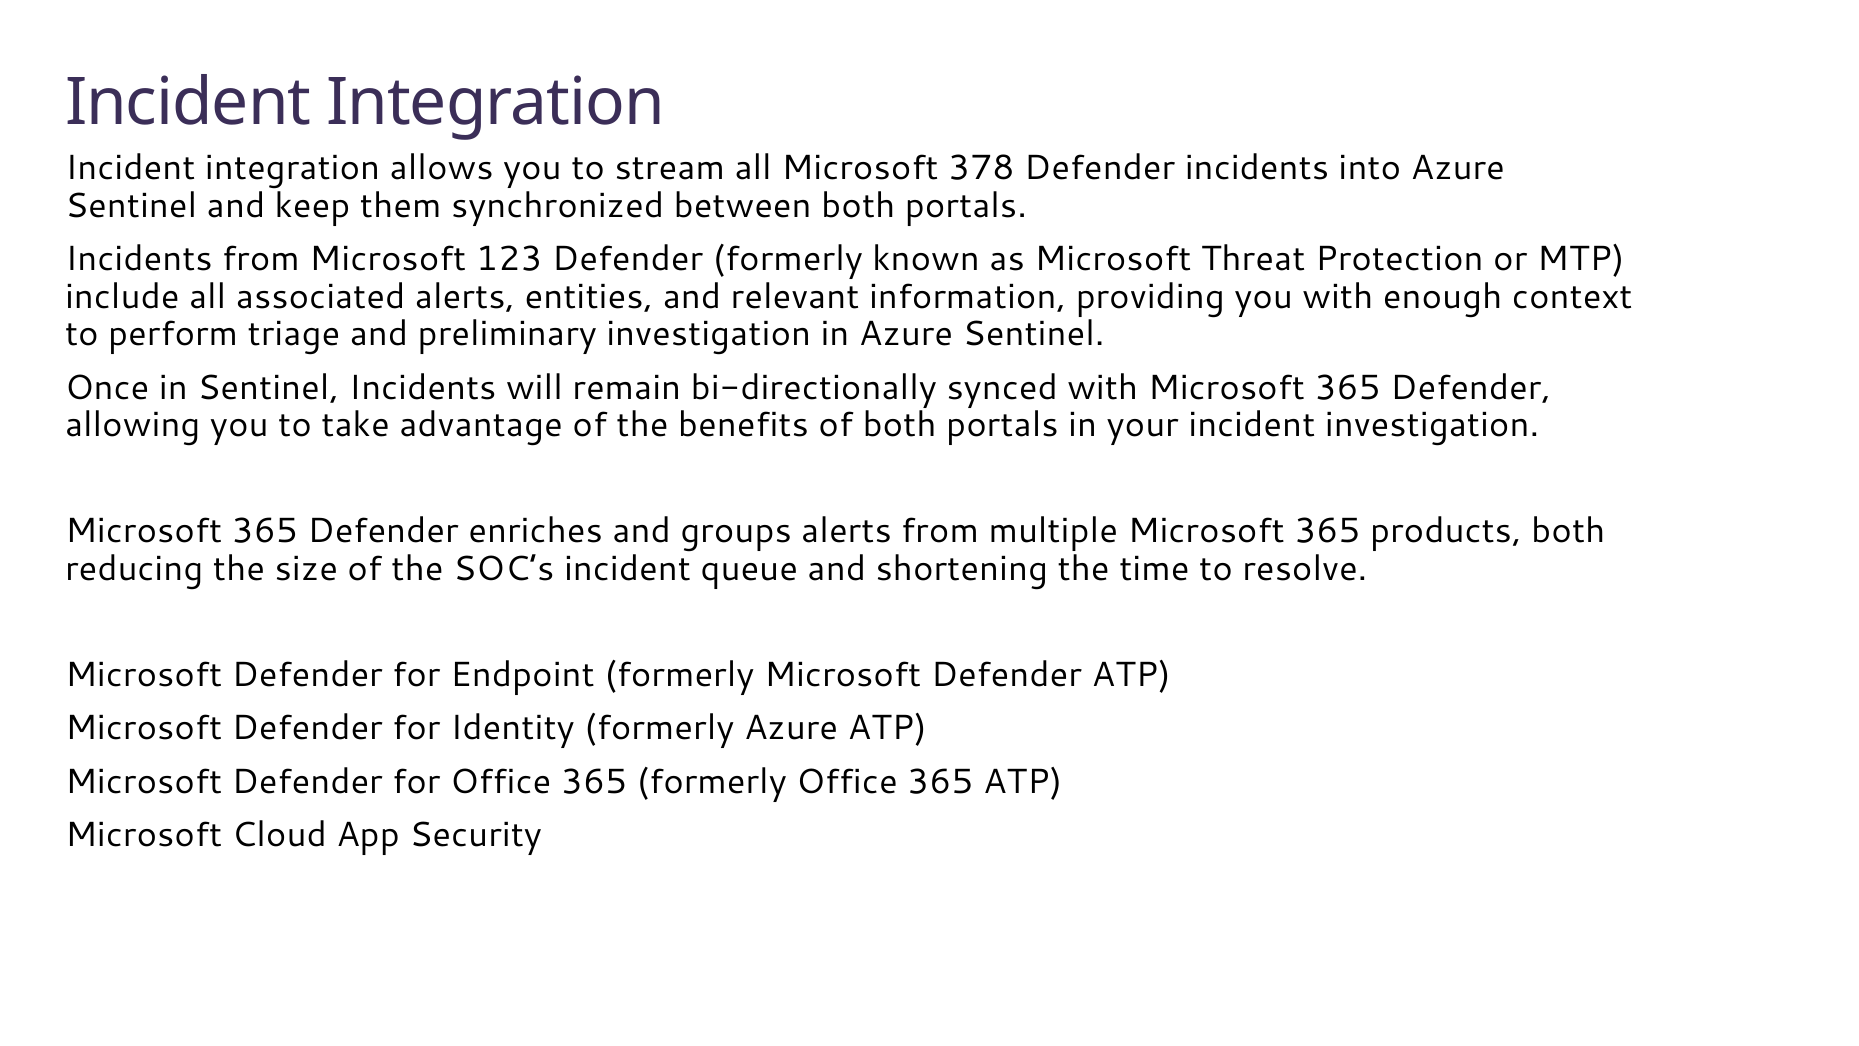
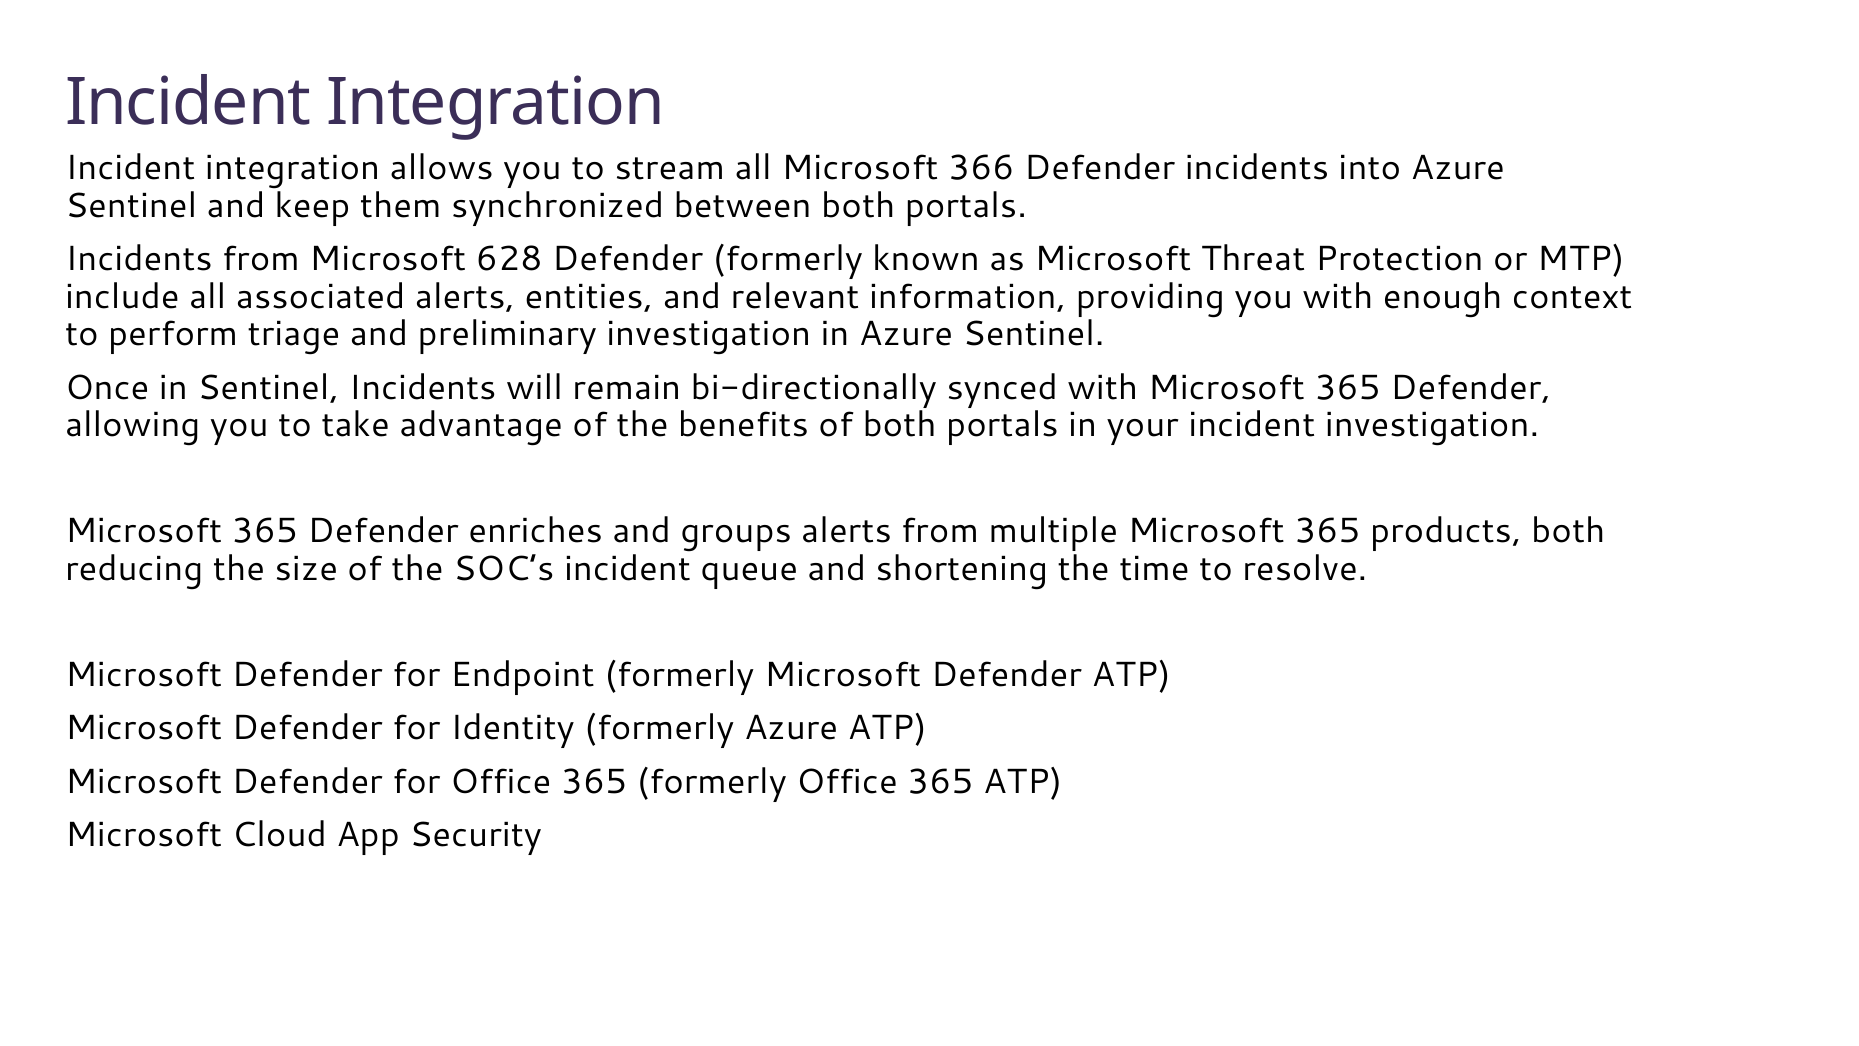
378: 378 -> 366 (981, 168)
123: 123 -> 628 (509, 259)
